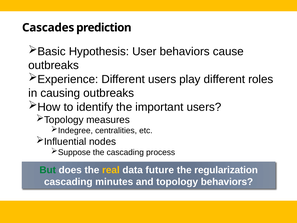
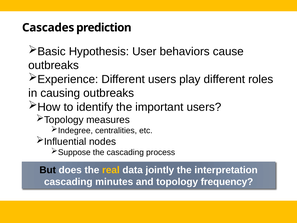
But colour: green -> black (48, 170)
future: future -> jointly (160, 170)
regularization: regularization -> interpretation (226, 170)
topology behaviors: behaviors -> frequency (227, 182)
